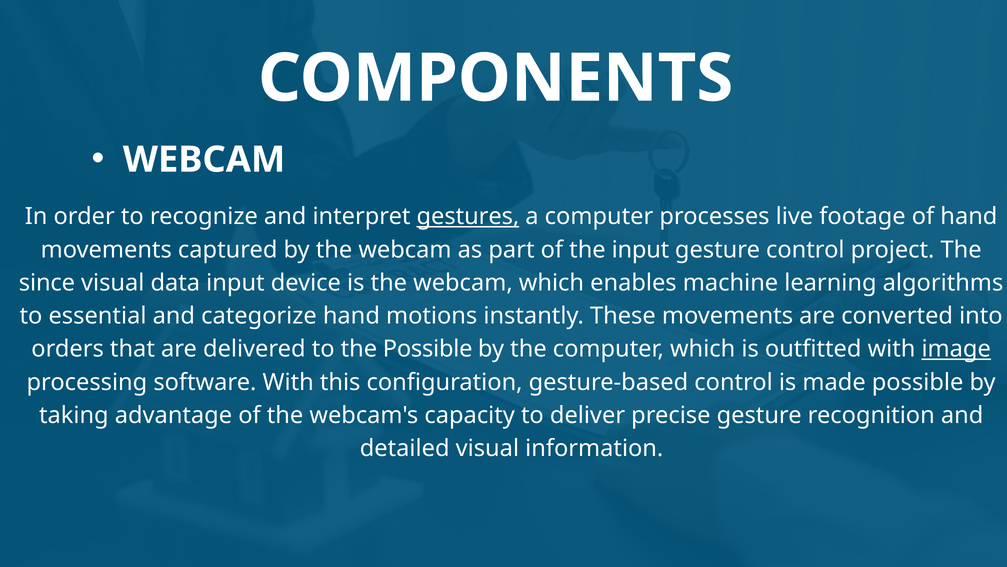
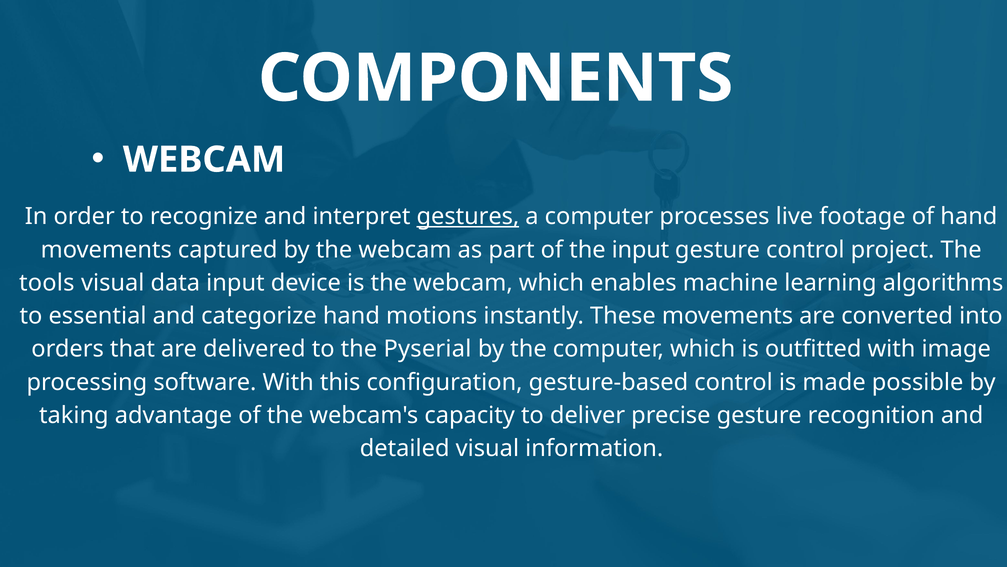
since: since -> tools (47, 283)
the Possible: Possible -> Pyserial (427, 349)
image underline: present -> none (956, 349)
